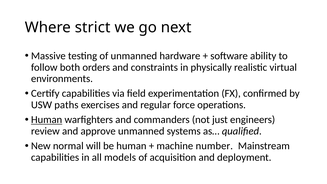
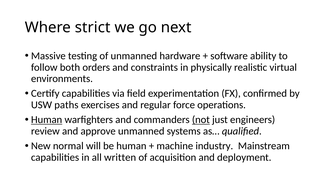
not underline: none -> present (201, 120)
number: number -> industry (214, 146)
models: models -> written (120, 157)
